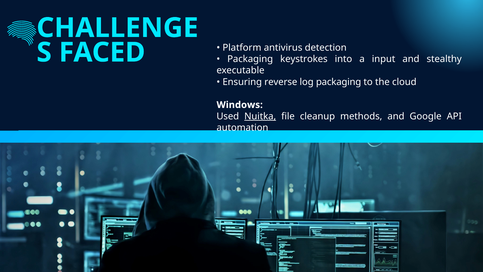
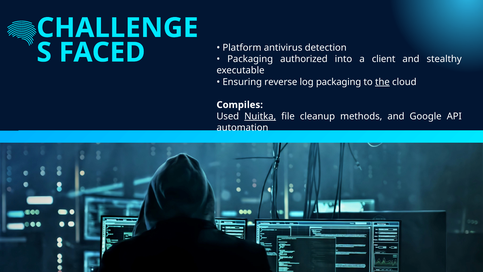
keystrokes: keystrokes -> authorized (304, 59)
input: input -> client (384, 59)
the underline: none -> present (382, 82)
Windows: Windows -> Compiles (240, 105)
